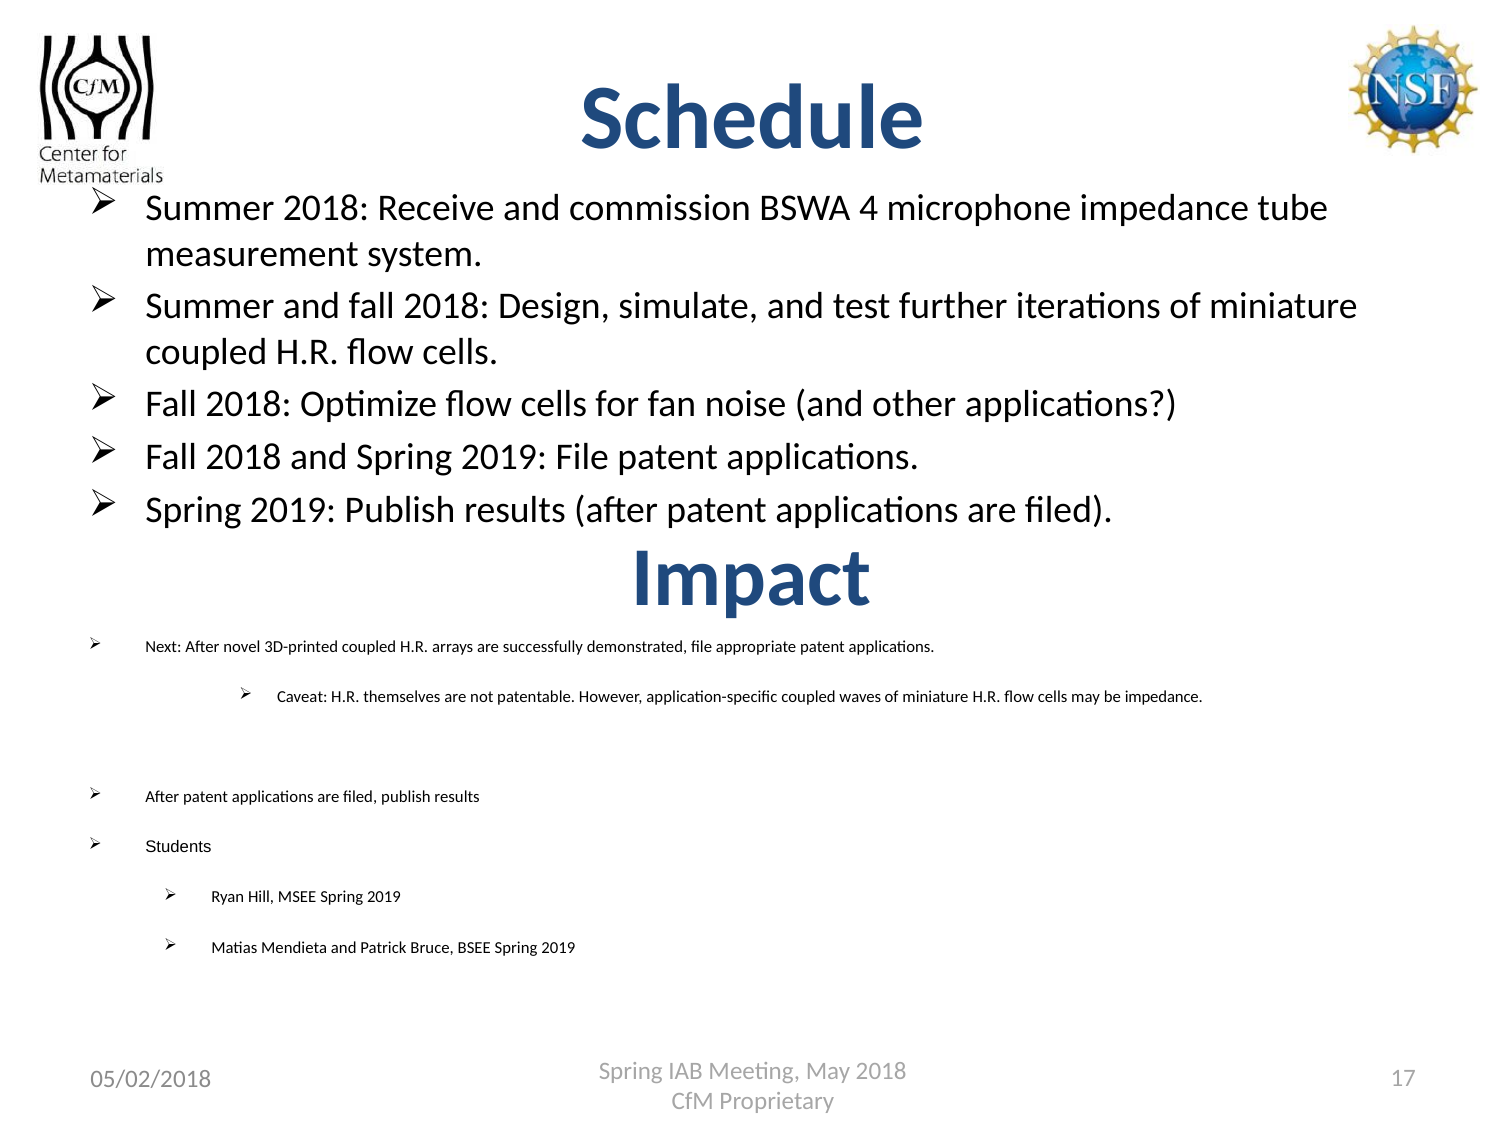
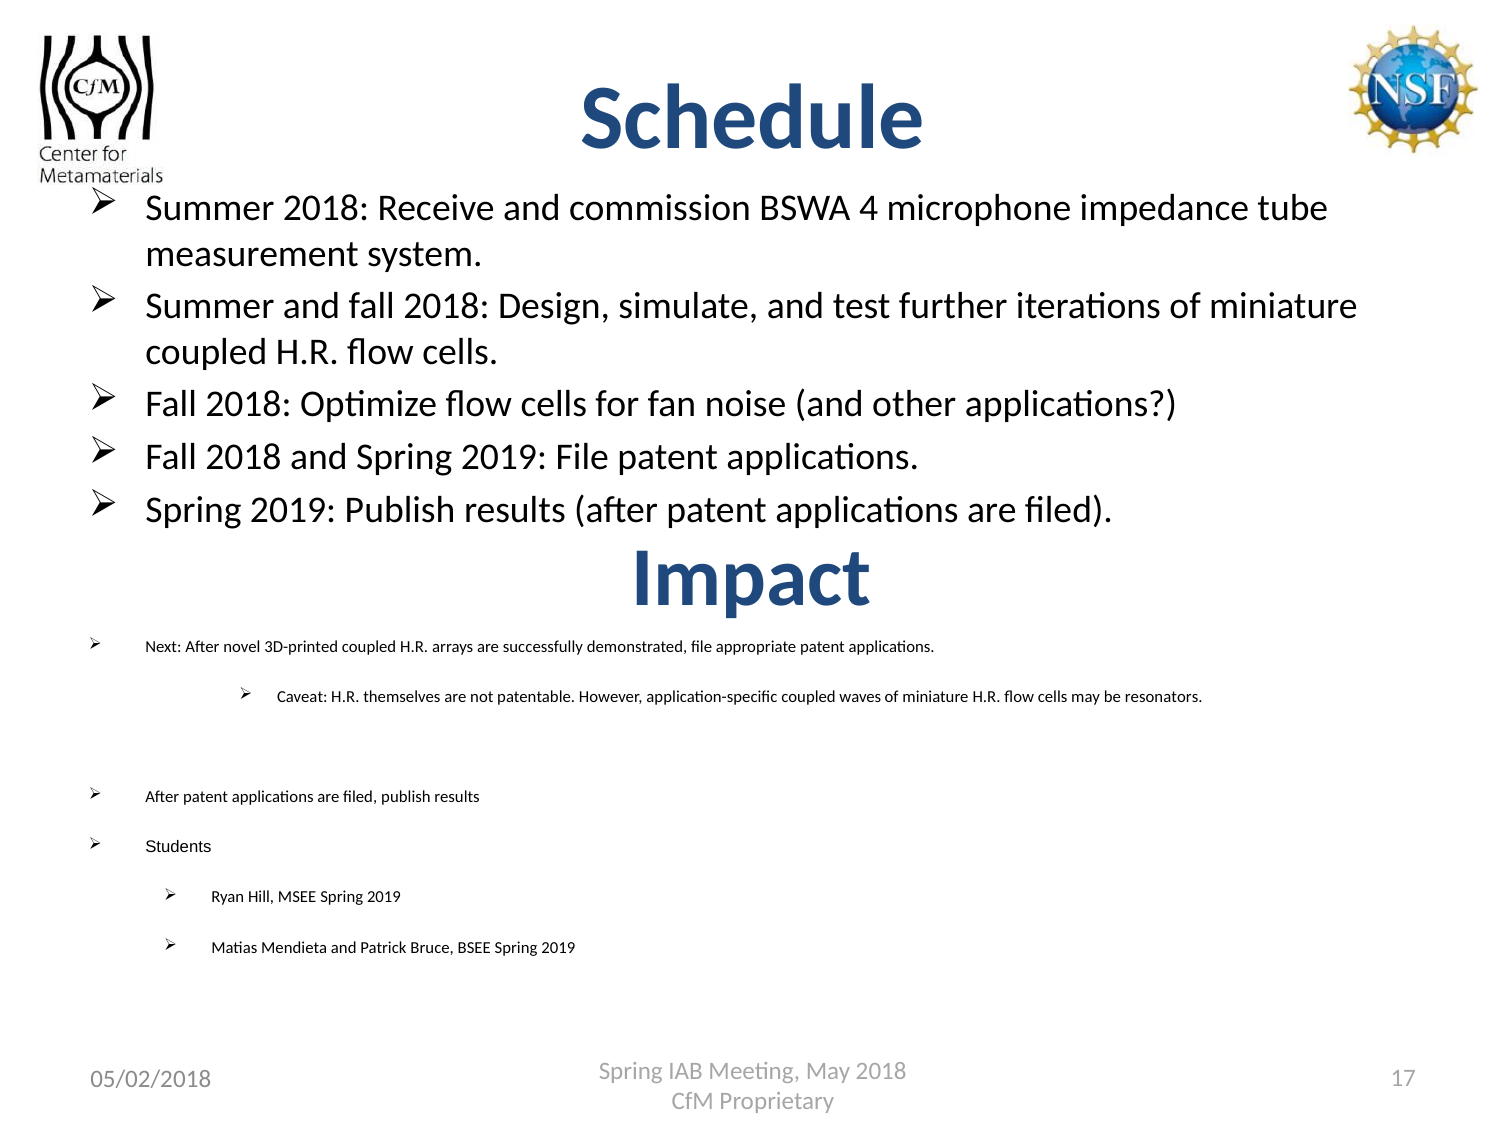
be impedance: impedance -> resonators (1164, 696)
